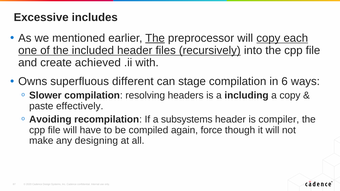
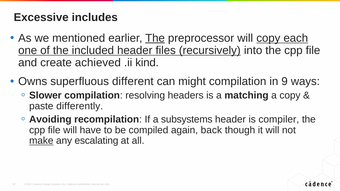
with: with -> kind (147, 63)
stage: stage -> might (192, 82)
6: 6 -> 9 (285, 82)
including: including -> matching (246, 96)
effectively: effectively -> differently (80, 106)
force: force -> back (211, 130)
make underline: none -> present (41, 141)
designing: designing -> escalating (96, 141)
